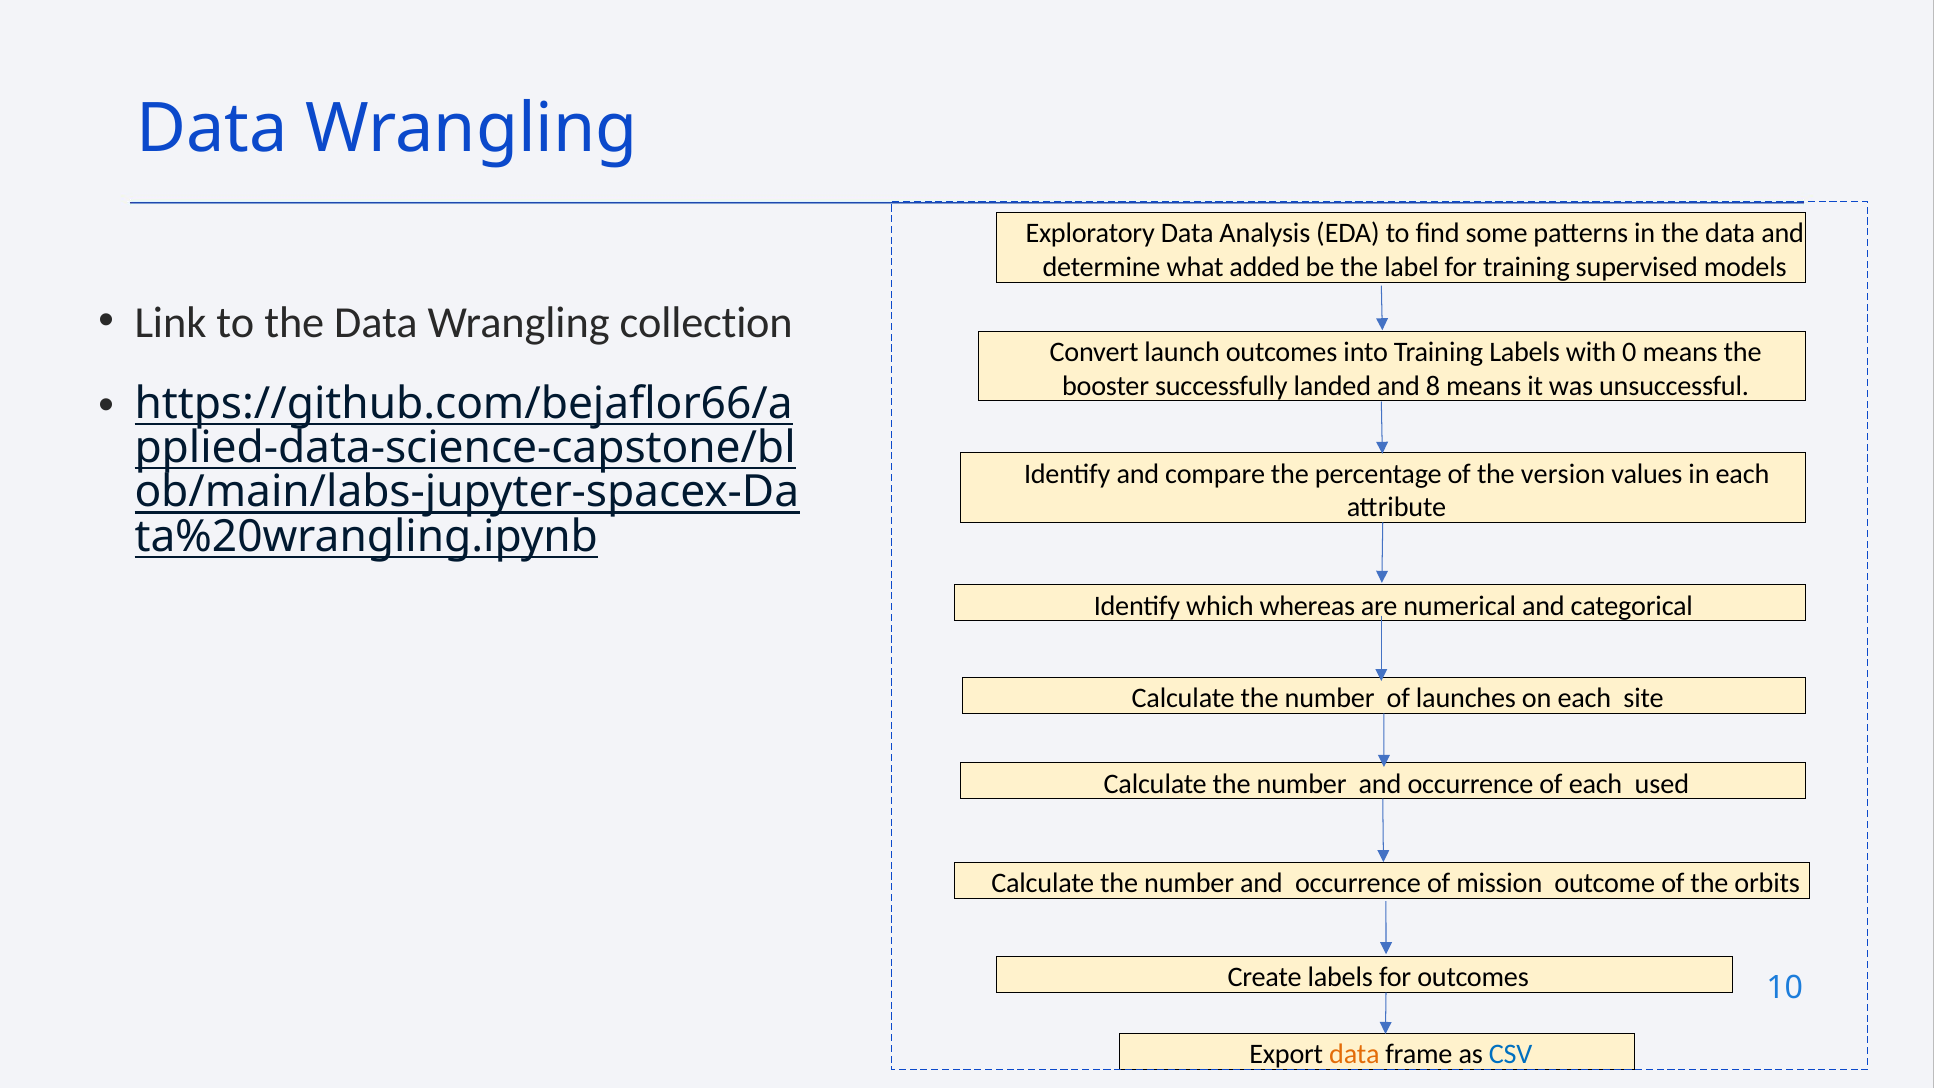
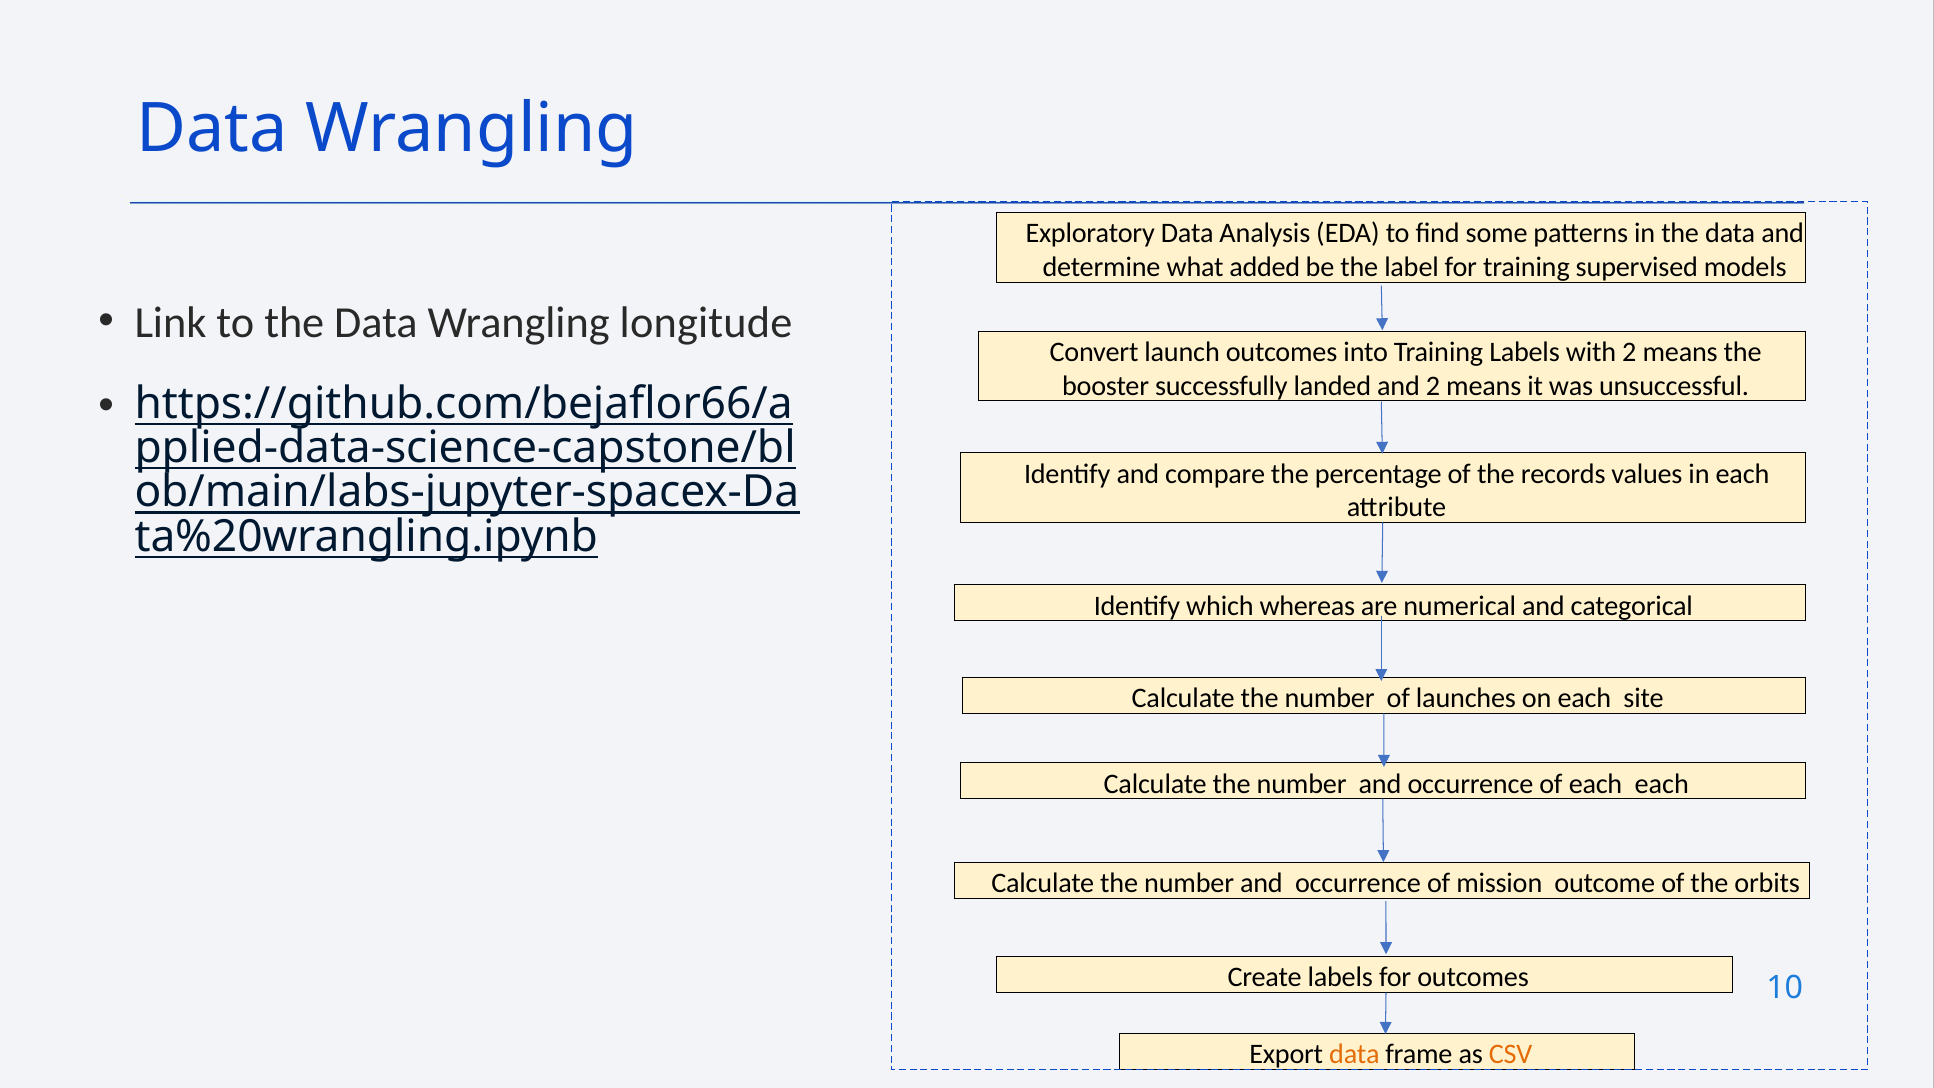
collection: collection -> longitude (706, 322)
with 0: 0 -> 2 (1629, 352)
and 8: 8 -> 2 (1433, 386)
version: version -> records (1563, 474)
each used: used -> each (1662, 784)
CSV colour: blue -> orange (1511, 1054)
